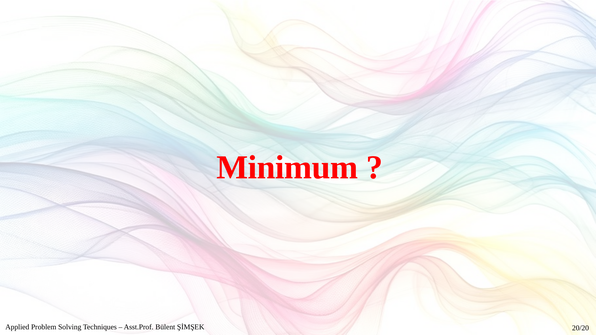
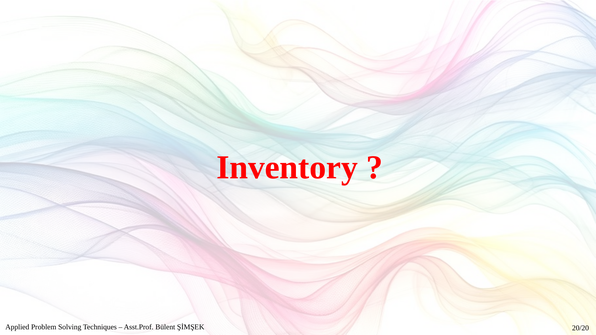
Minimum: Minimum -> Inventory (287, 168)
